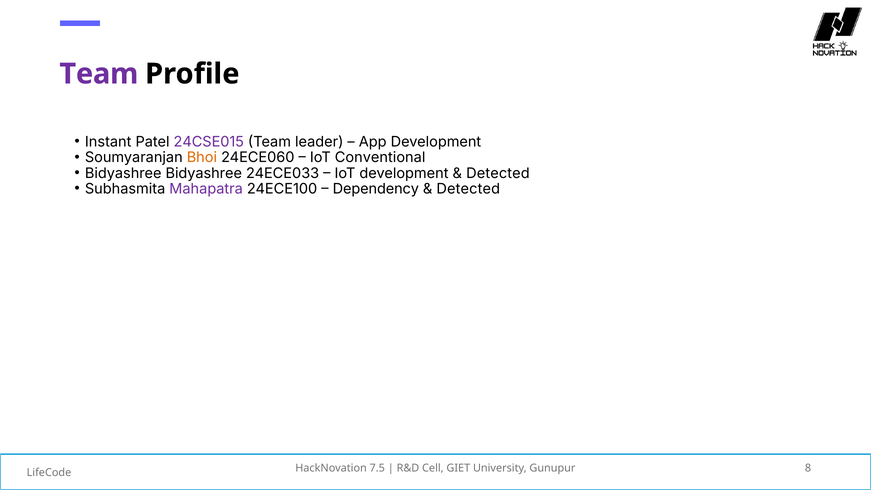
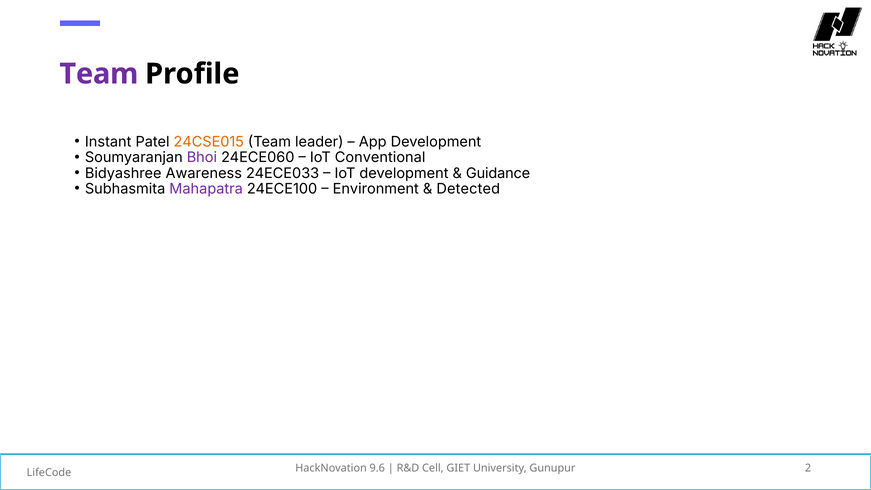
24CSE015 colour: purple -> orange (209, 142)
Bhoi colour: orange -> purple (202, 158)
Bidyashree Bidyashree: Bidyashree -> Awareness (204, 173)
Detected: Detected -> Guidance (498, 173)
Dependency: Dependency -> Environment (376, 189)
7.5: 7.5 -> 9.6 (377, 468)
8: 8 -> 2 (808, 468)
